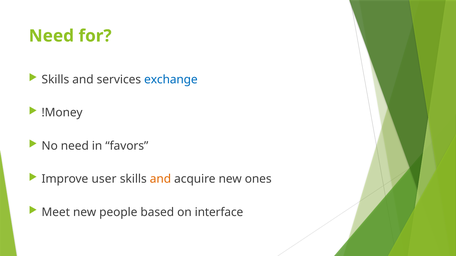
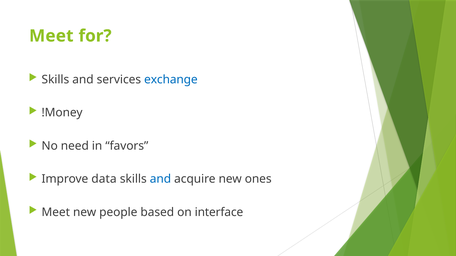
Need: Need -> Meet (51, 36)
user: user -> data (104, 179)
and colour: orange -> blue (160, 179)
